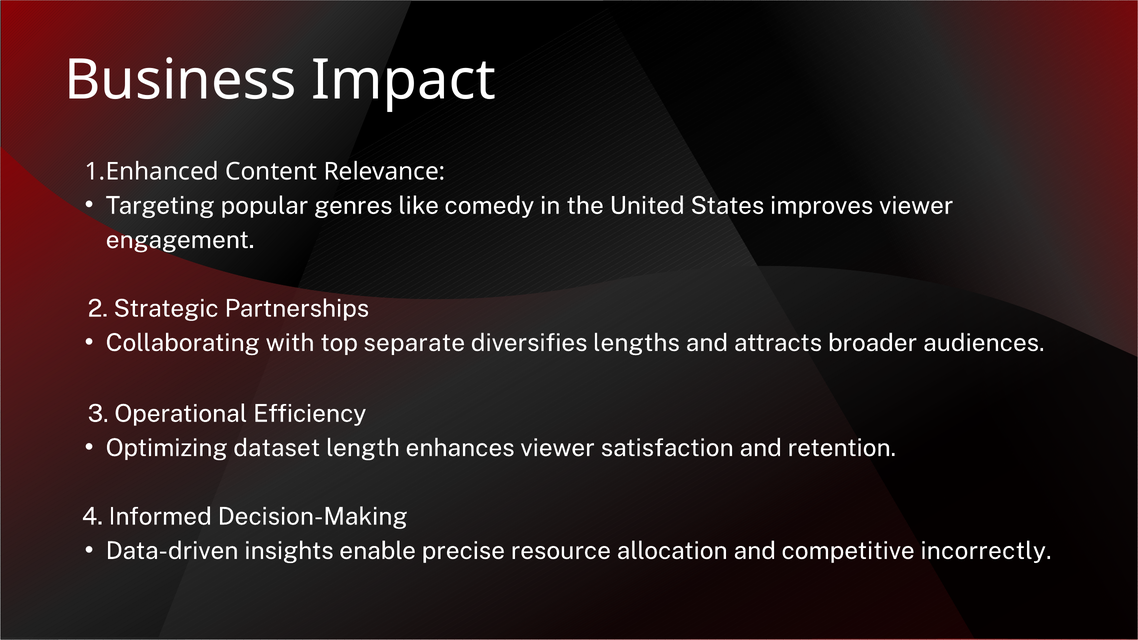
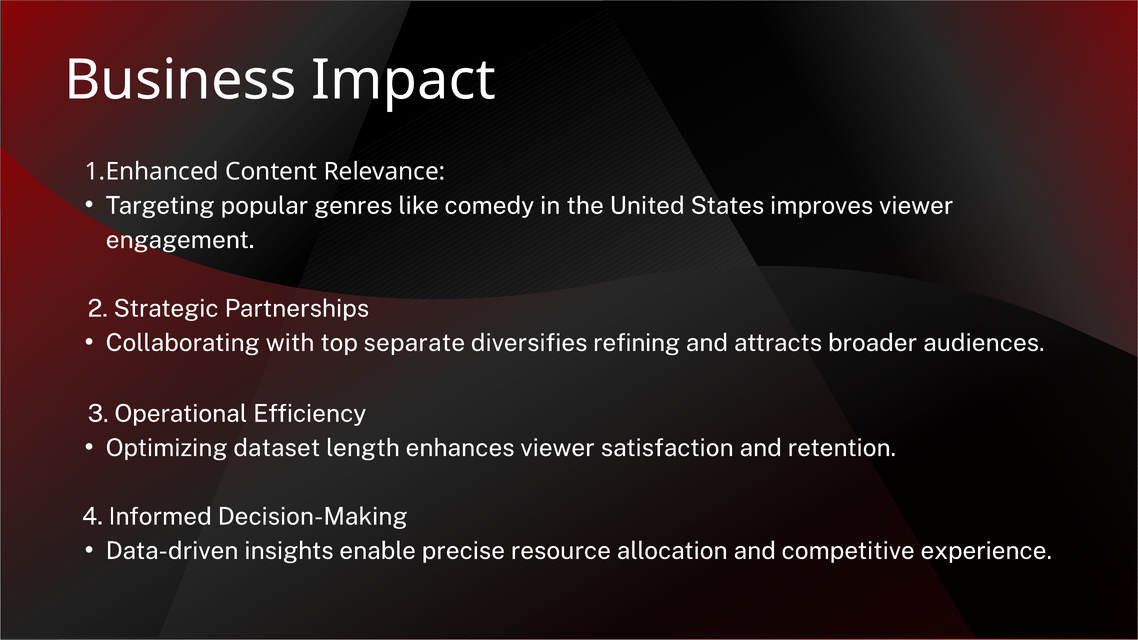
lengths: lengths -> refining (637, 343)
incorrectly: incorrectly -> experience (986, 551)
